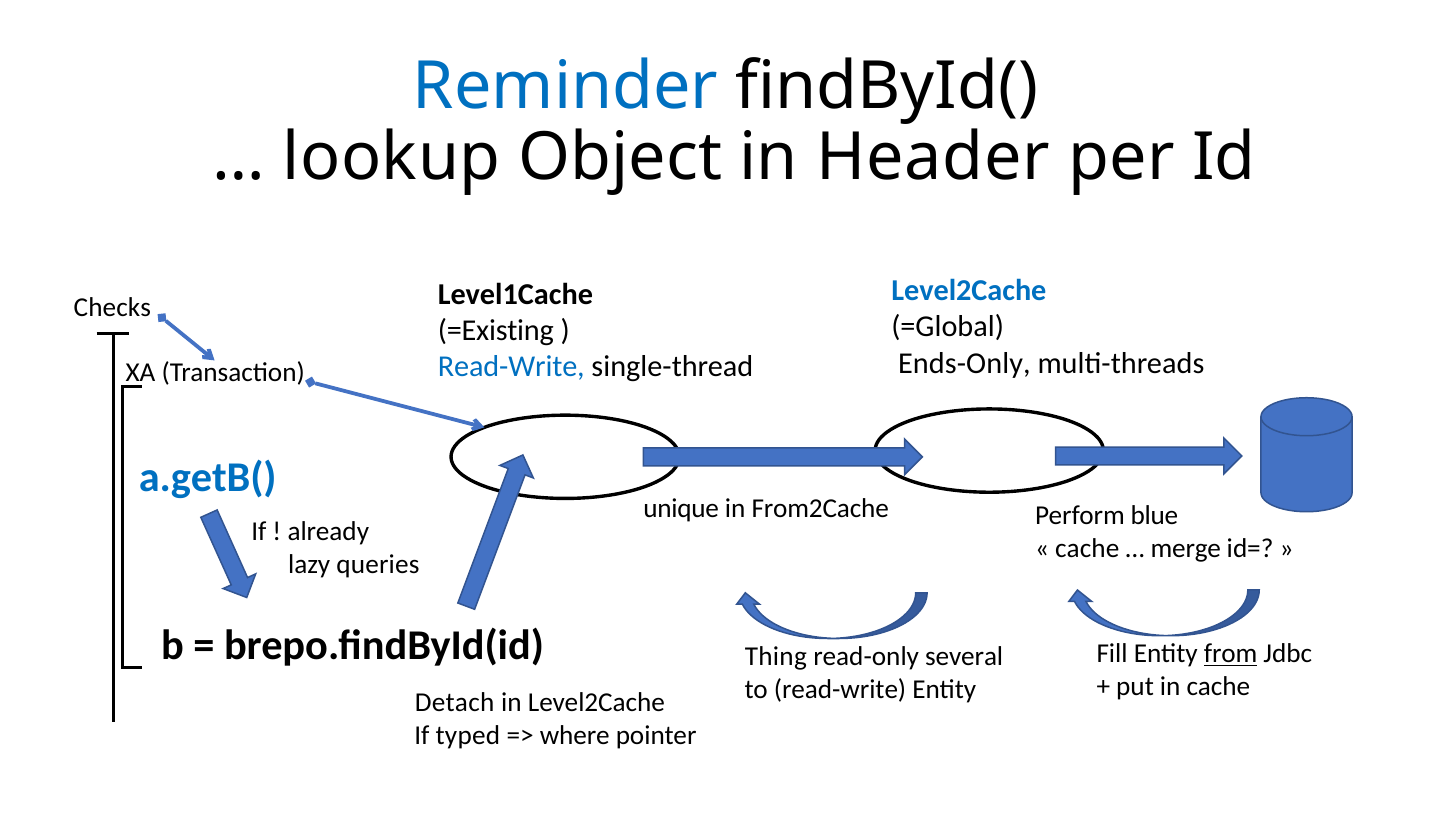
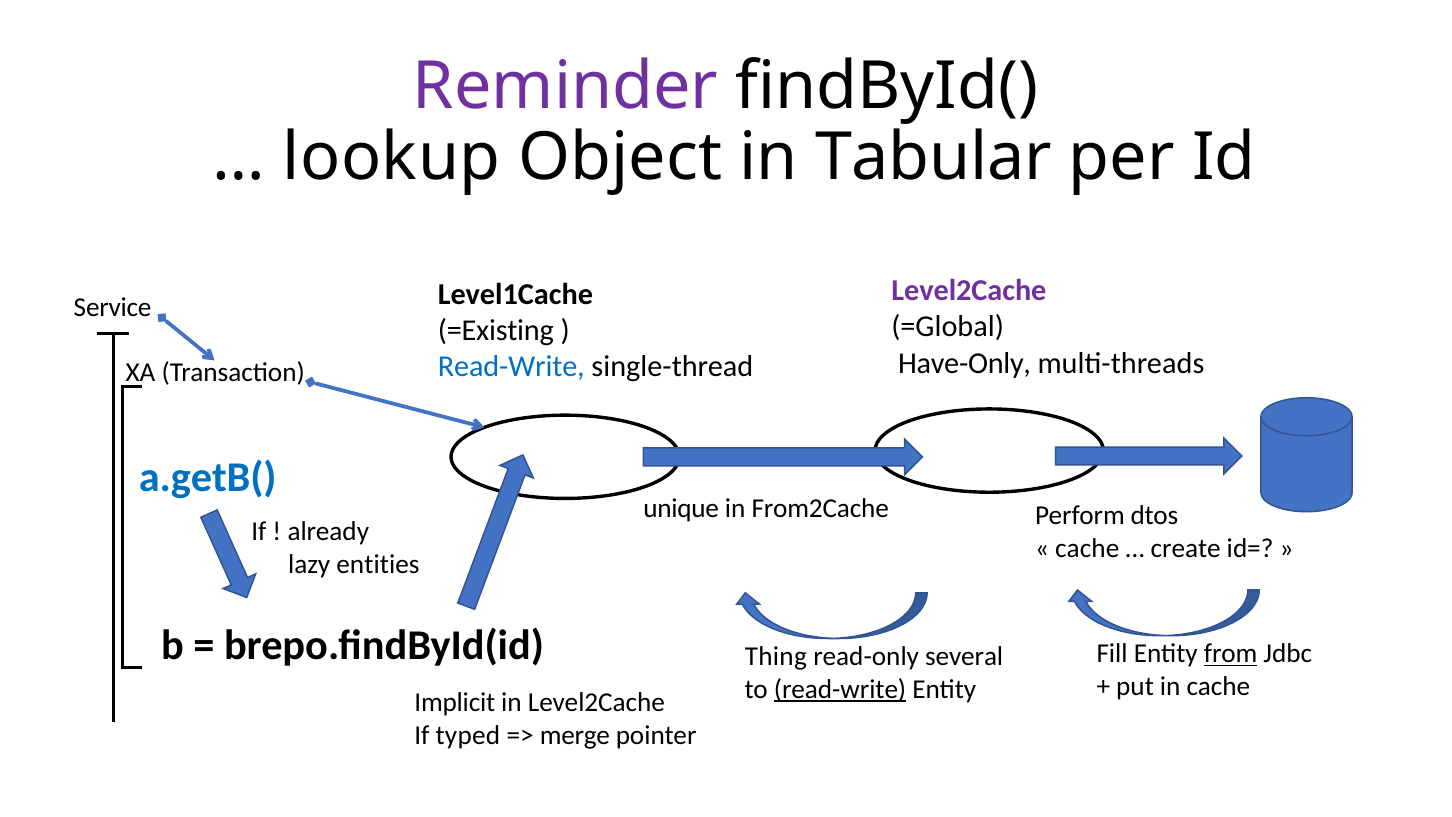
Reminder colour: blue -> purple (566, 86)
Header: Header -> Tabular (933, 158)
Level2Cache colour: blue -> purple (969, 290)
Checks: Checks -> Service (113, 307)
Ends-Only: Ends-Only -> Have-Only (965, 363)
blue: blue -> dtos (1154, 516)
merge: merge -> create (1186, 548)
queries: queries -> entities (378, 564)
read-write underline: none -> present (840, 689)
Detach: Detach -> Implicit (455, 702)
where: where -> merge (575, 735)
